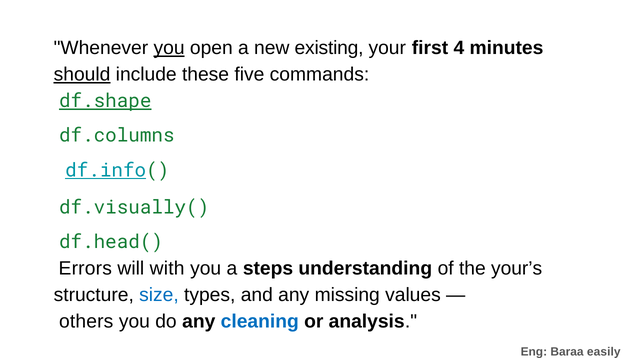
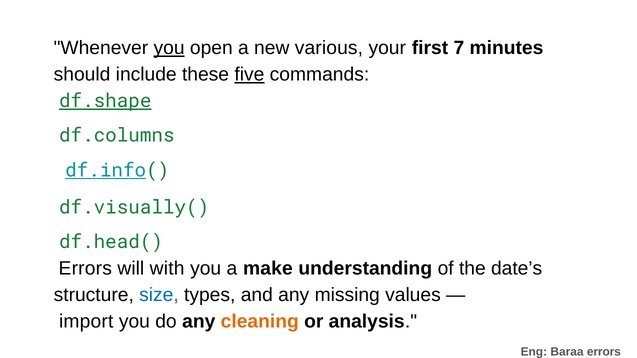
existing: existing -> various (329, 48)
4: 4 -> 7 (459, 48)
should underline: present -> none (82, 75)
five underline: none -> present (249, 75)
steps: steps -> make (268, 268)
your’s: your’s -> date’s (517, 268)
others: others -> import (86, 322)
cleaning colour: blue -> orange (260, 322)
Baraa easily: easily -> errors (604, 352)
